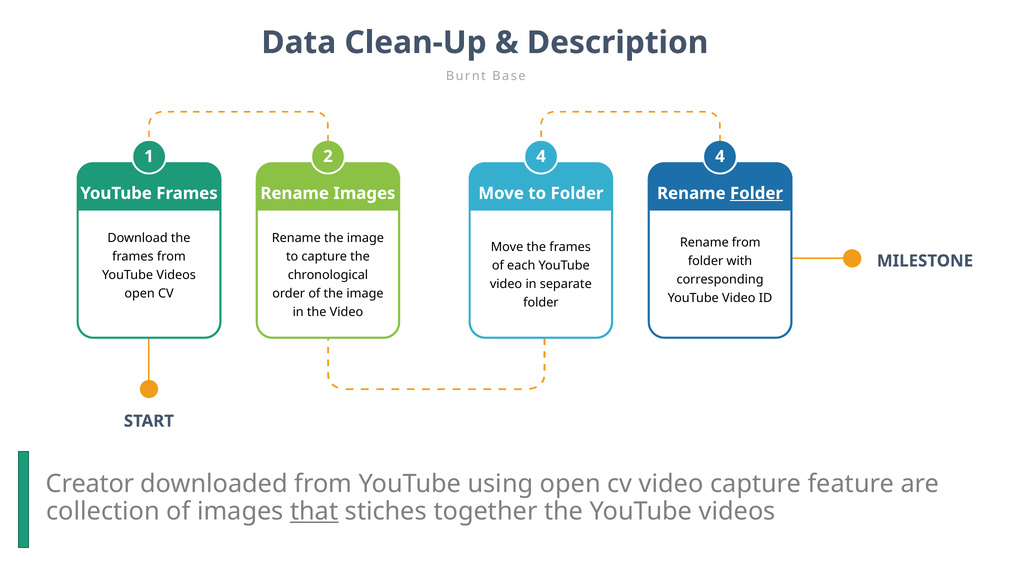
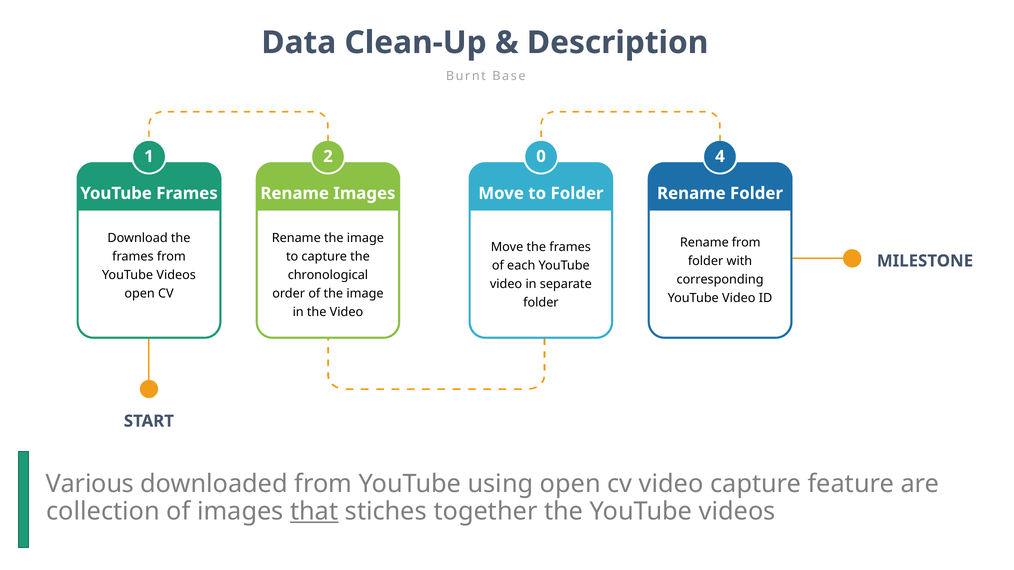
2 4: 4 -> 0 (541, 157)
Folder underline: present -> none (756, 193)
Creator: Creator -> Various (90, 484)
